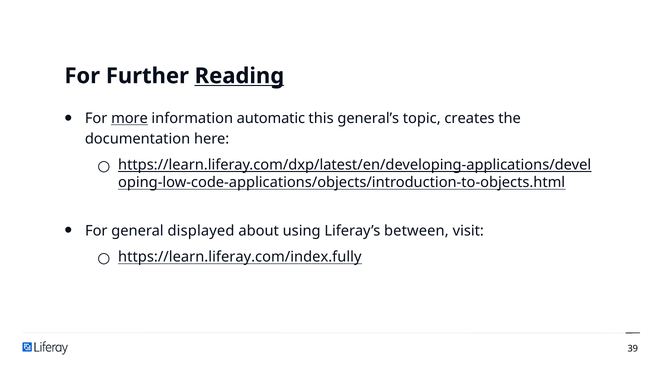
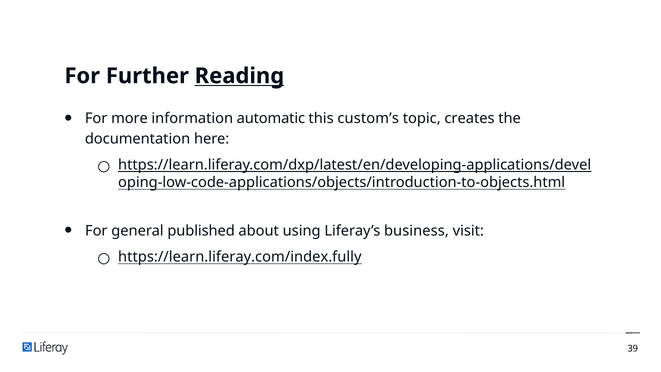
more underline: present -> none (130, 118)
general’s: general’s -> custom’s (368, 118)
displayed: displayed -> published (201, 231)
between: between -> business (416, 231)
